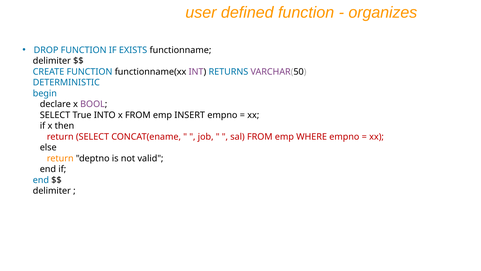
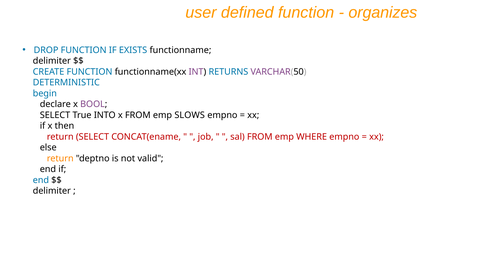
INSERT: INSERT -> SLOWS (190, 115)
